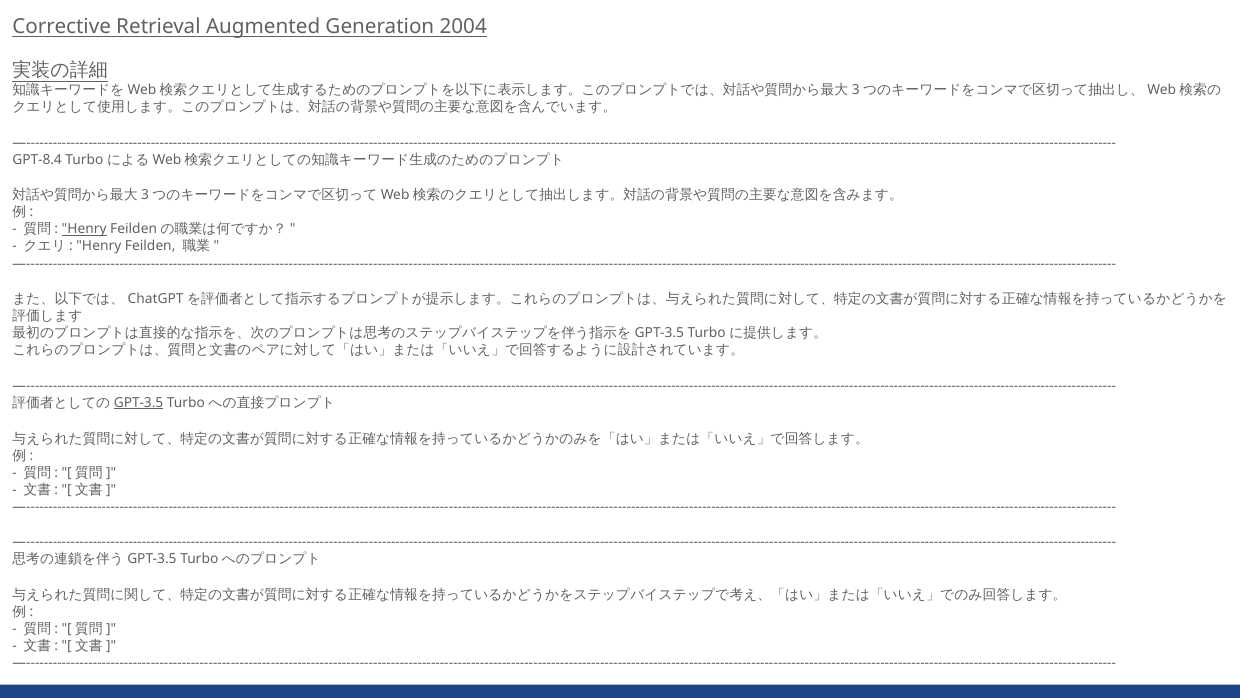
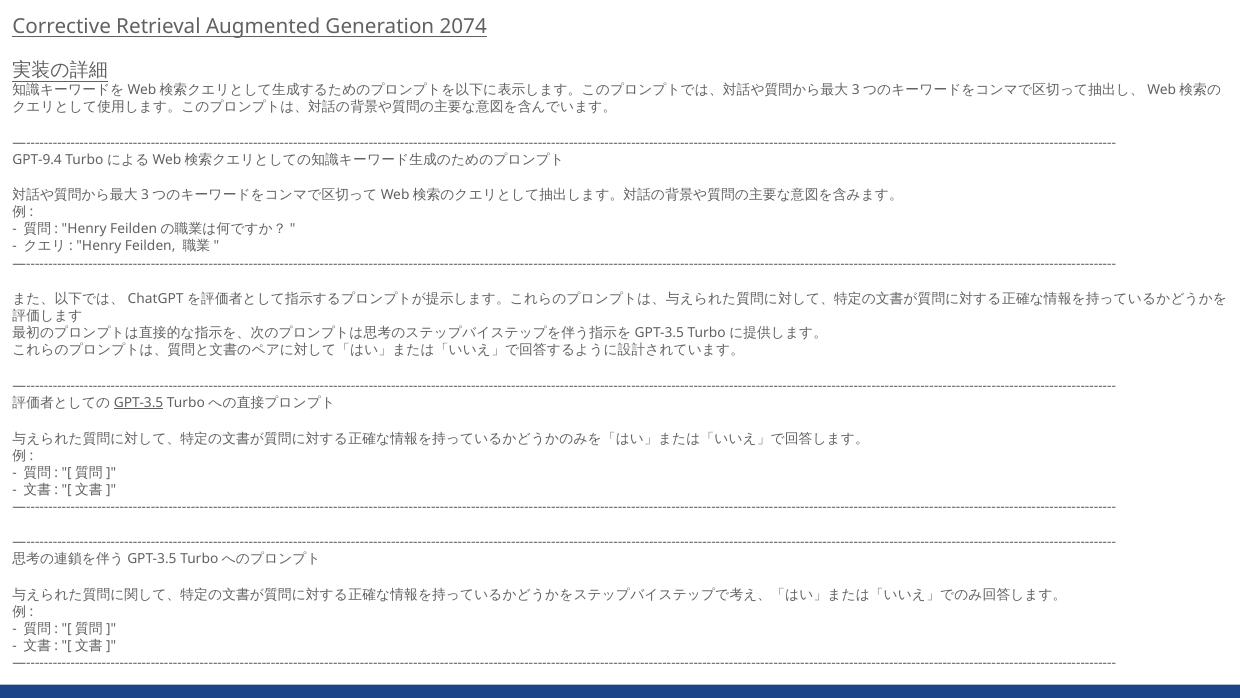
2004: 2004 -> 2074 (463, 27)
GPT-8.4: GPT-8.4 -> GPT-9.4 (37, 160)
Henry underline: present -> none (84, 229)
